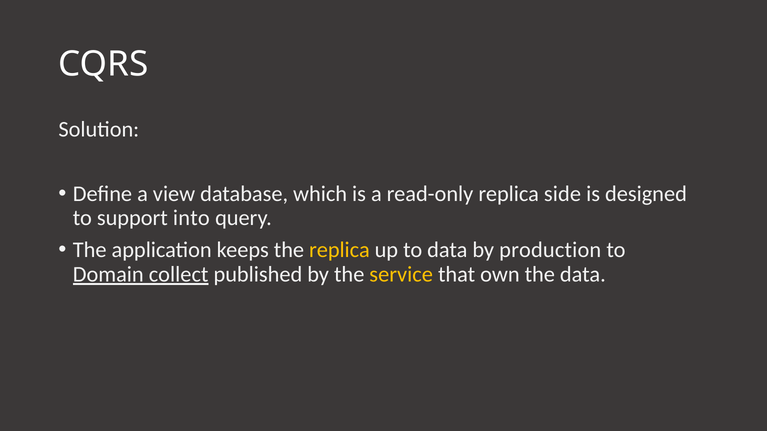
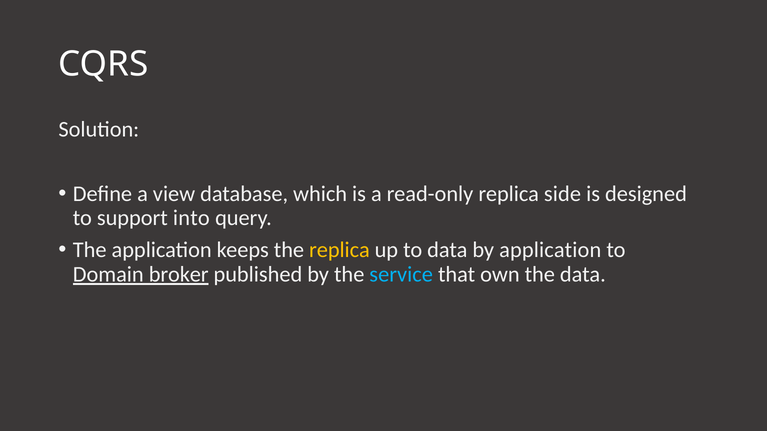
by production: production -> application (550, 250)
collect: collect -> broker (179, 275)
service colour: yellow -> light blue (401, 275)
